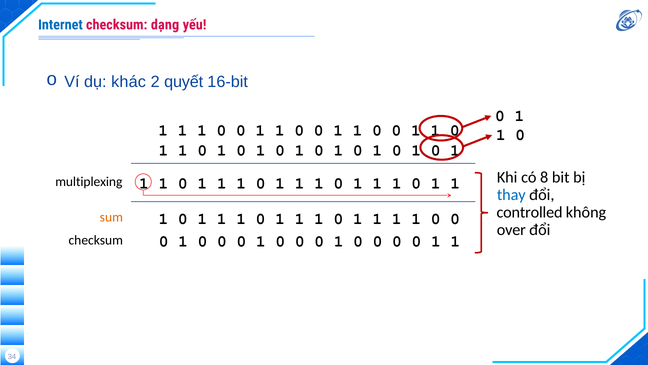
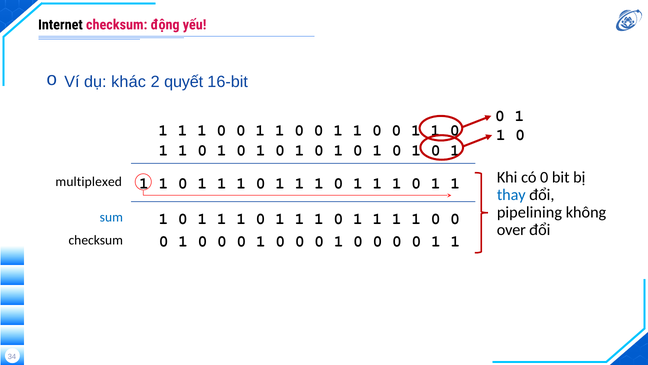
Internet colour: blue -> black (60, 25)
dạng: dạng -> động (165, 25)
có 8: 8 -> 0 (544, 177)
multiplexing: multiplexing -> multiplexed (89, 182)
controlled: controlled -> pipelining (529, 212)
sum colour: orange -> blue (111, 217)
